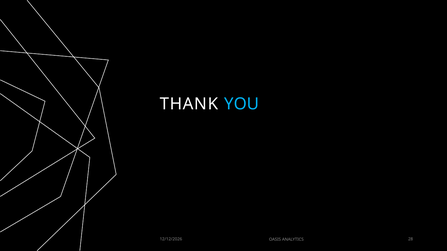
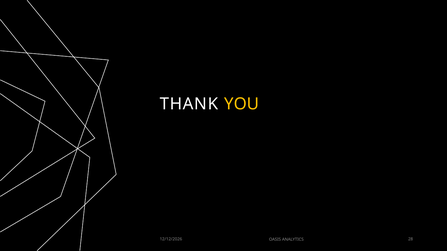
YOU colour: light blue -> yellow (242, 104)
